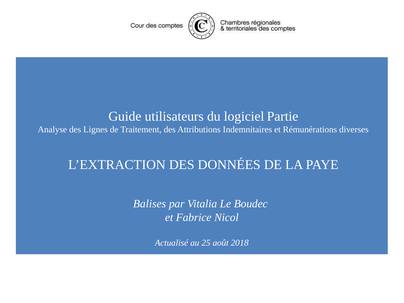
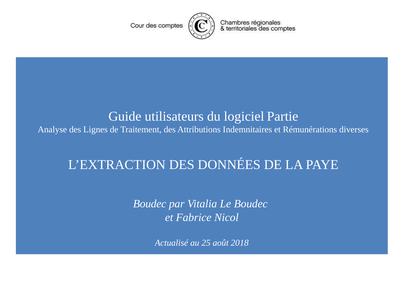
Balises: Balises -> Boudec (150, 204)
